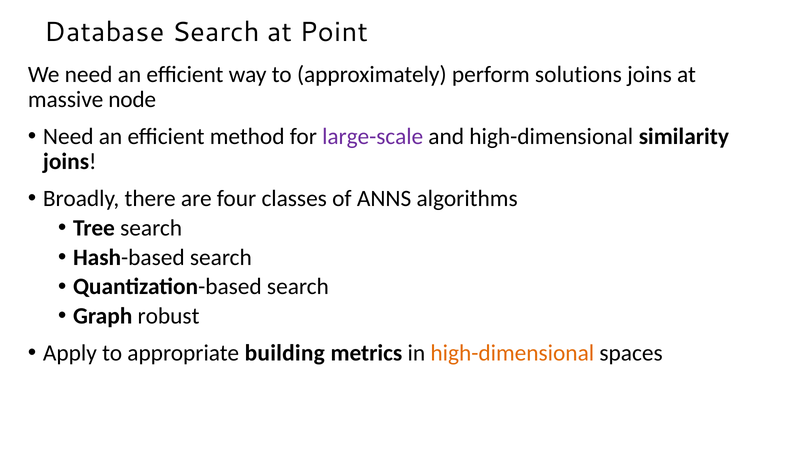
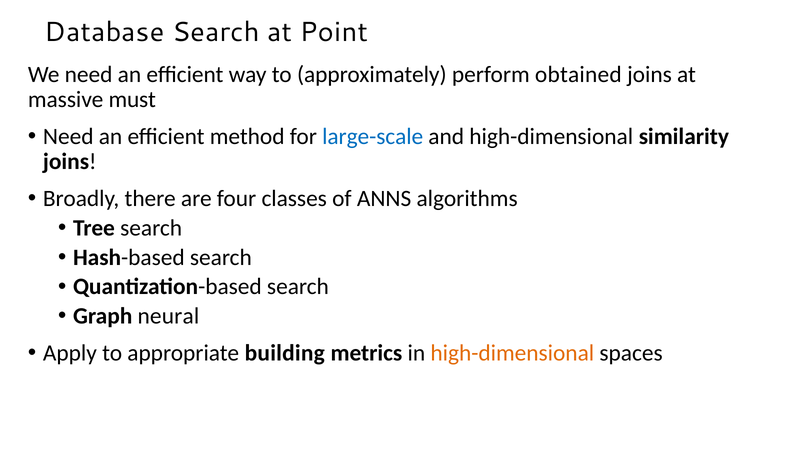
solutions: solutions -> obtained (578, 74)
node: node -> must (132, 100)
large-scale colour: purple -> blue (373, 137)
robust: robust -> neural (168, 316)
